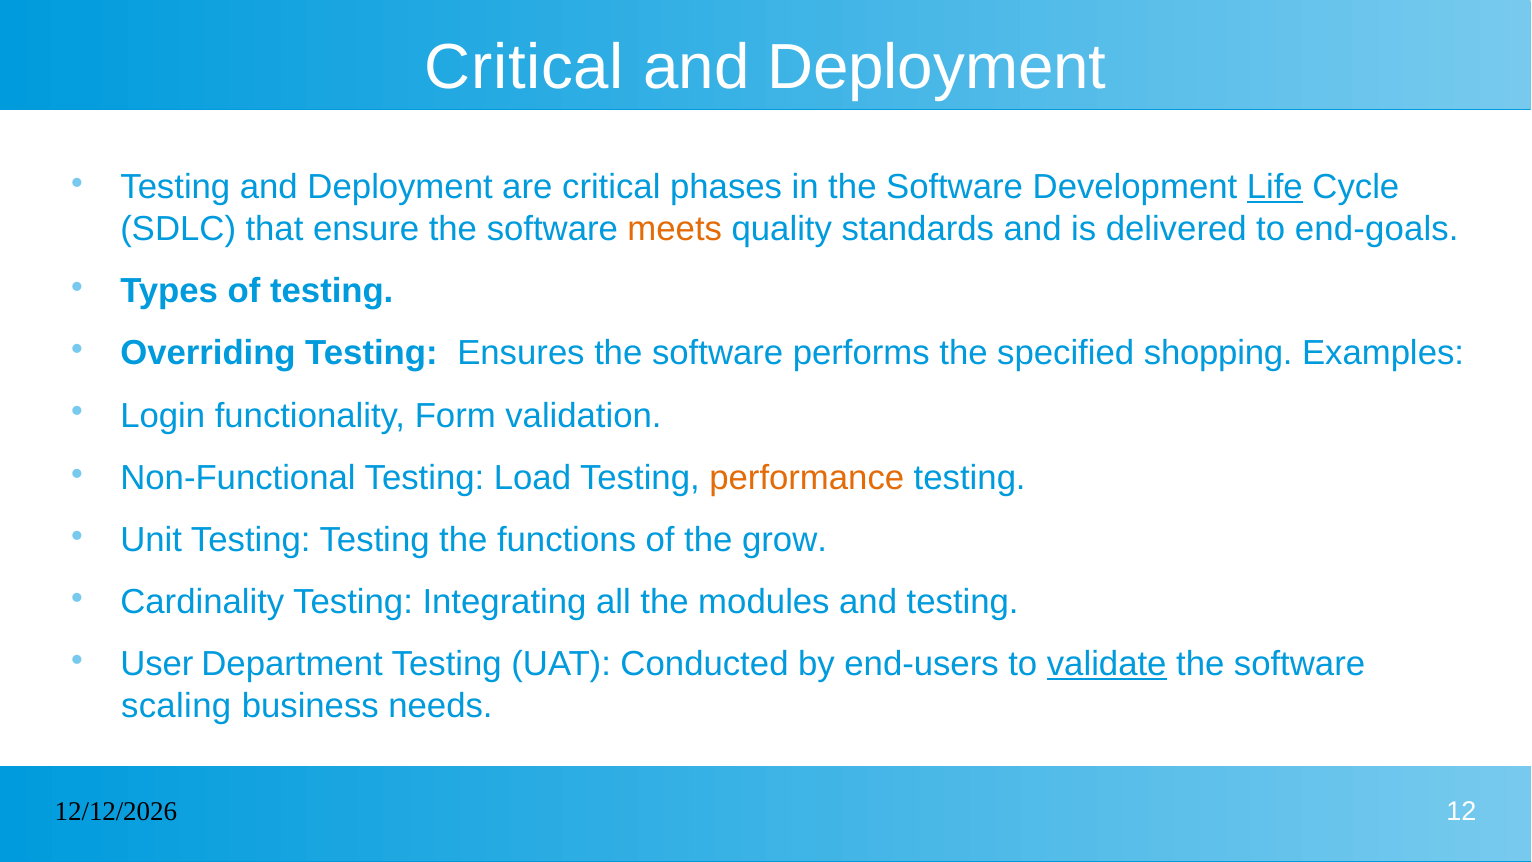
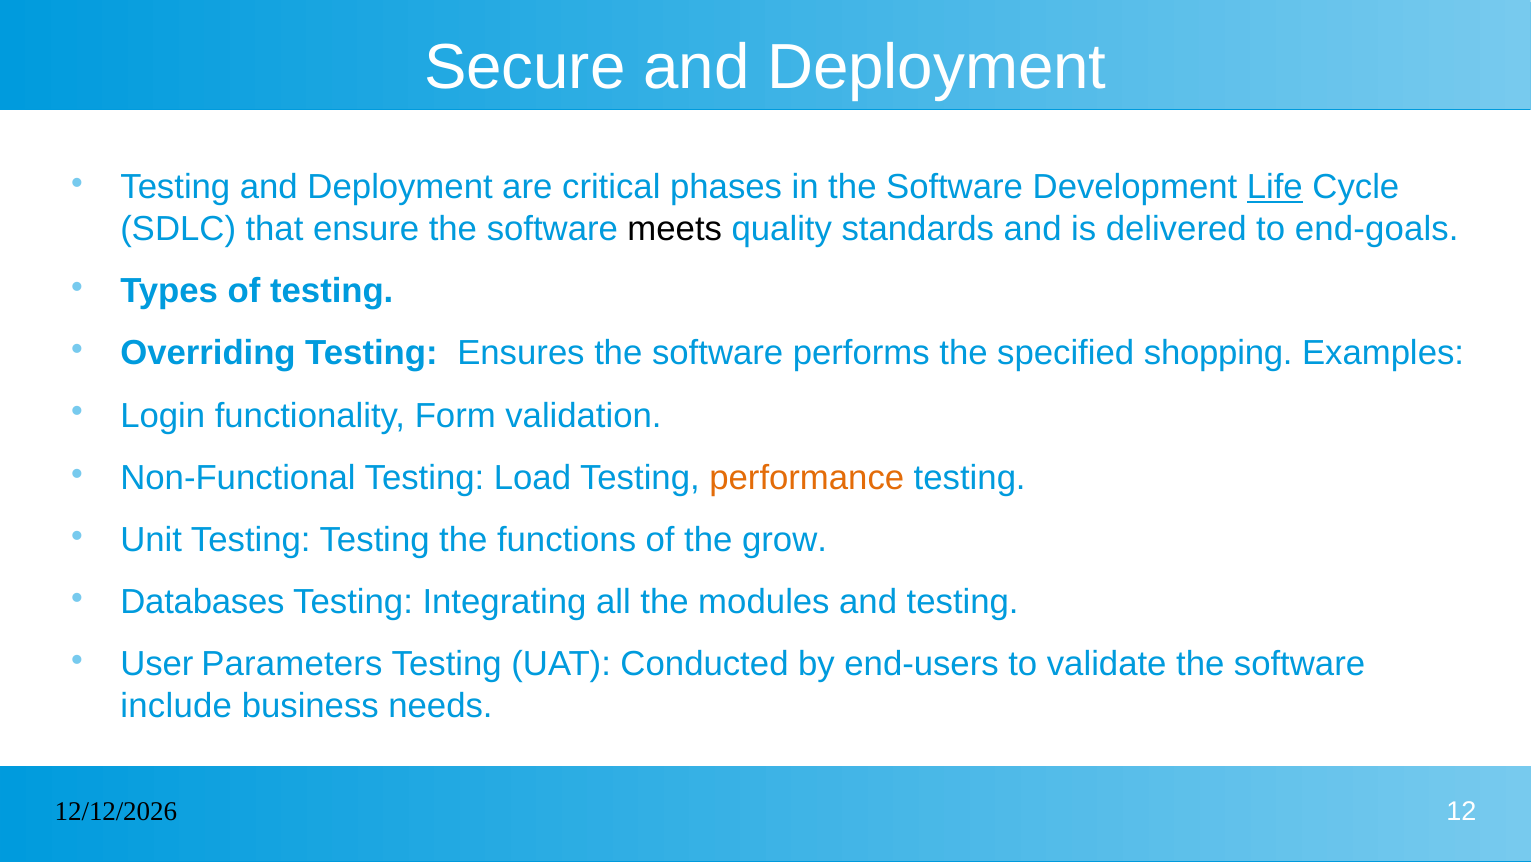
Critical: Critical -> Secure (525, 68)
meets colour: orange -> black (675, 229)
Cardinality: Cardinality -> Databases (202, 602)
Department: Department -> Parameters (292, 664)
validate underline: present -> none (1107, 664)
scaling: scaling -> include (176, 706)
